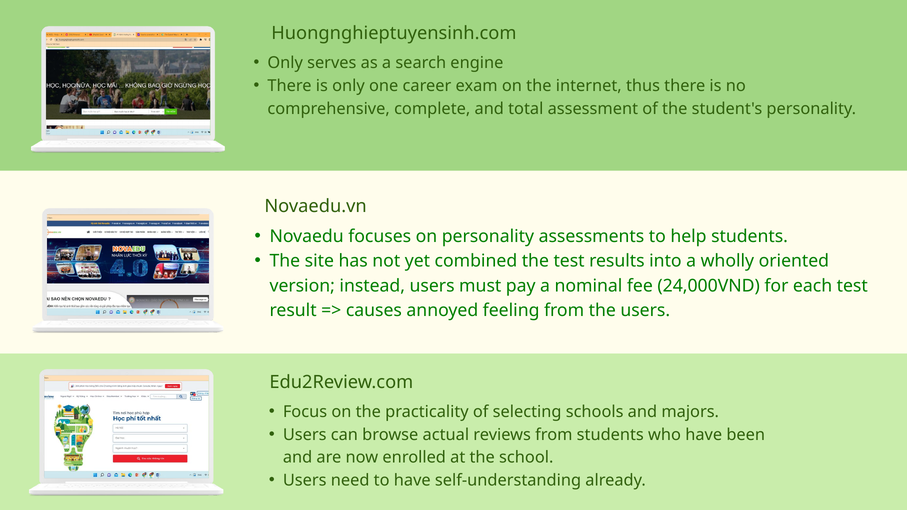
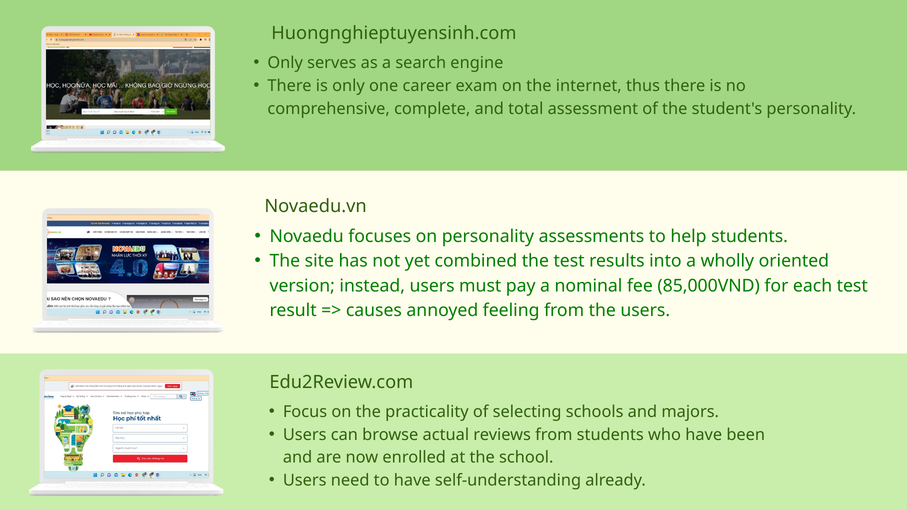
24,000VND: 24,000VND -> 85,000VND (709, 286)
